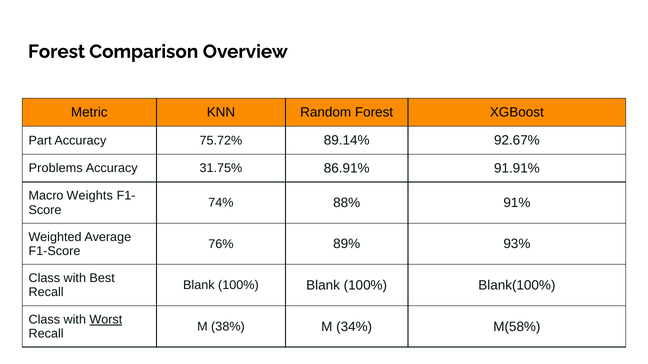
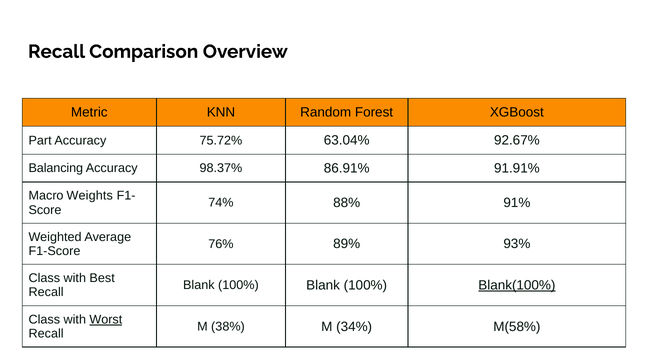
Forest: Forest -> Recall (57, 52)
89.14%: 89.14% -> 63.04% (347, 141)
Problems: Problems -> Balancing (56, 169)
31.75%: 31.75% -> 98.37% (221, 169)
Blank(100% underline: none -> present (517, 286)
